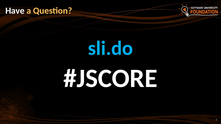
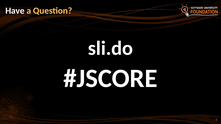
sli.do colour: light blue -> white (110, 48)
